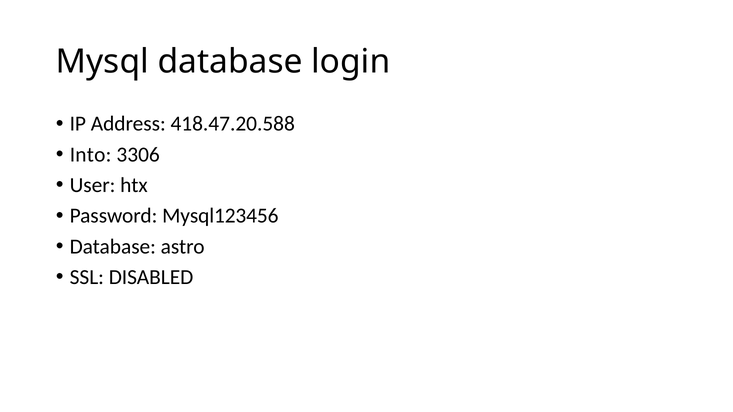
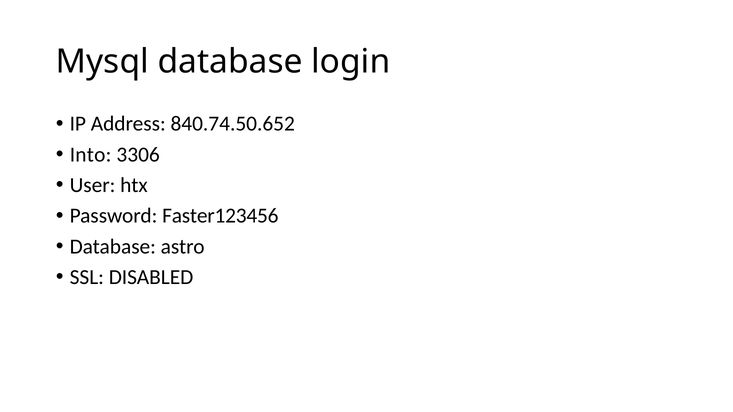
418.47.20.588: 418.47.20.588 -> 840.74.50.652 (233, 124)
Mysql123456: Mysql123456 -> Faster123456 (220, 216)
